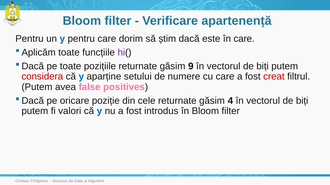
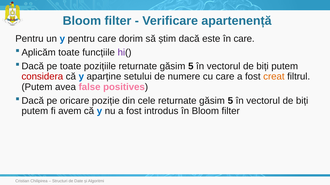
pozițiile returnate găsim 9: 9 -> 5 (191, 66)
creat colour: red -> orange (274, 77)
cele returnate găsim 4: 4 -> 5 (230, 101)
valori: valori -> avem (70, 111)
